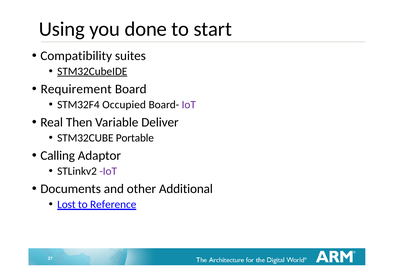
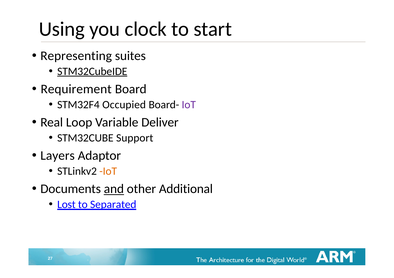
done: done -> clock (146, 29)
Compatibility: Compatibility -> Representing (76, 56)
Then: Then -> Loop (79, 123)
Portable: Portable -> Support (135, 138)
Calling: Calling -> Layers (58, 156)
IoT colour: purple -> orange (108, 171)
and underline: none -> present (114, 189)
Reference: Reference -> Separated (113, 205)
